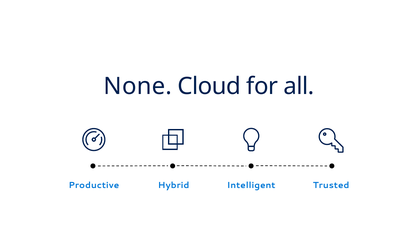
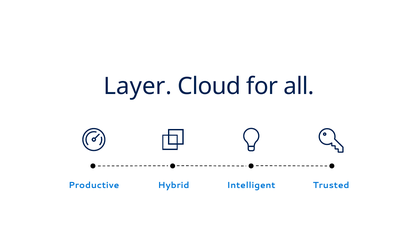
None: None -> Layer (138, 86)
